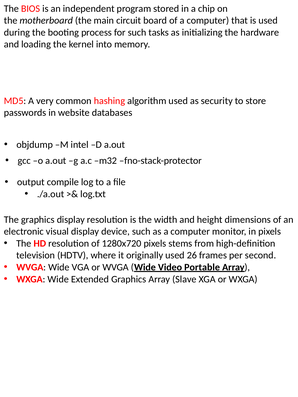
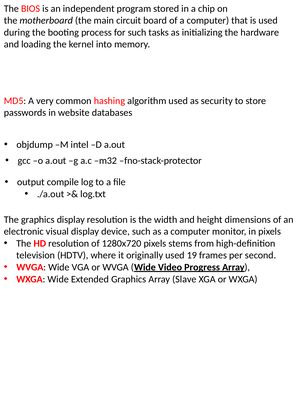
26: 26 -> 19 (192, 256)
Portable: Portable -> Progress (202, 267)
